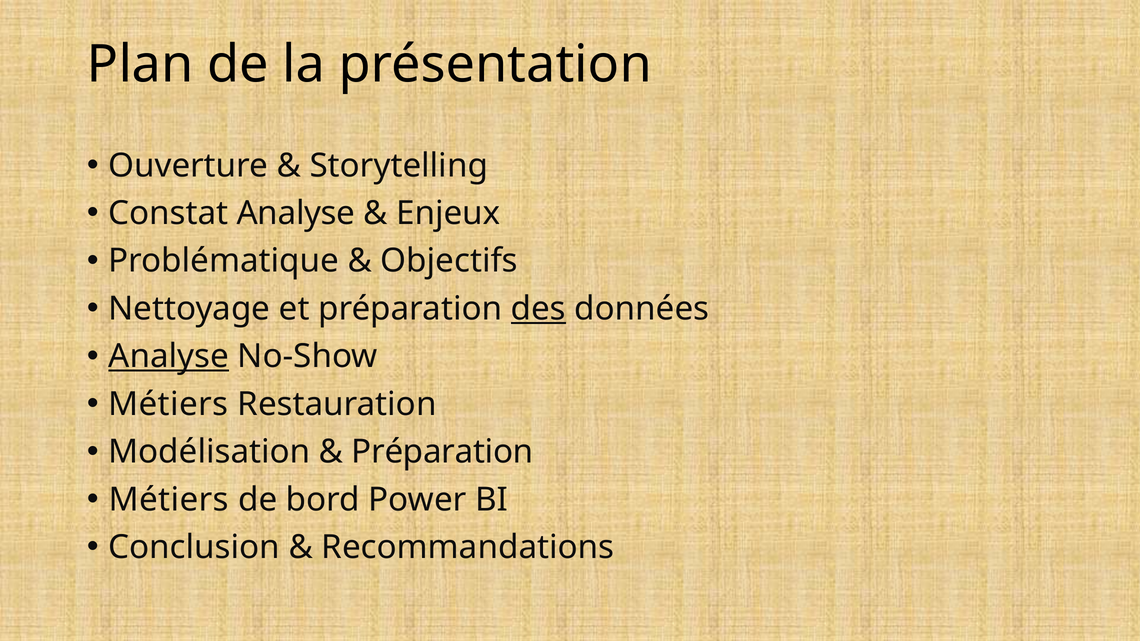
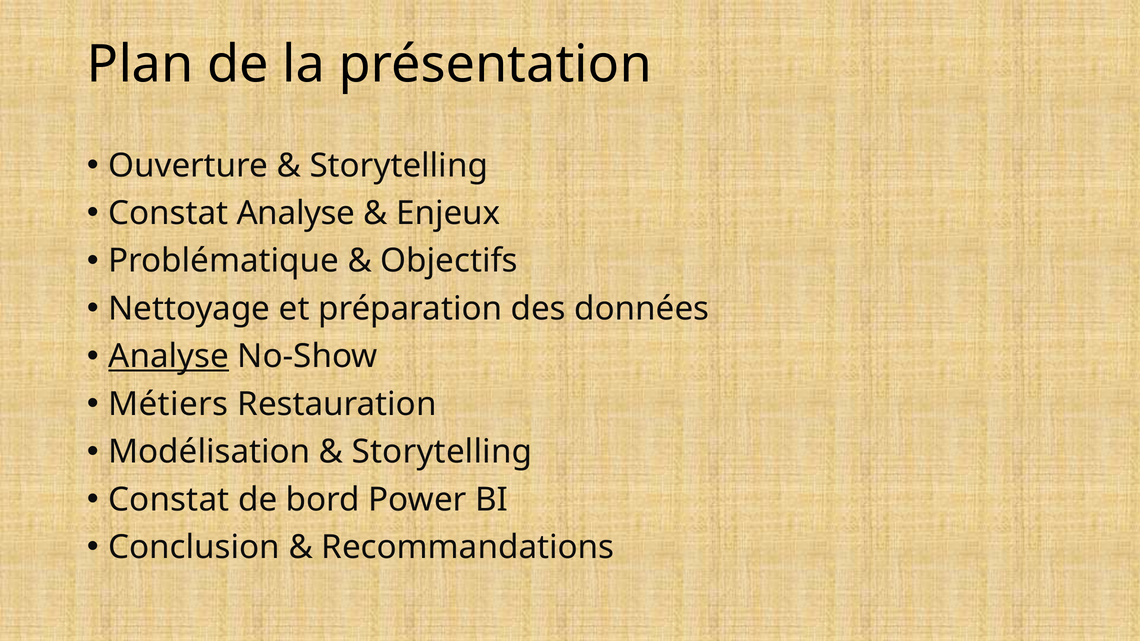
des underline: present -> none (538, 309)
Préparation: Préparation -> Storytelling (442, 452)
Métiers: Métiers -> Constat (169, 500)
